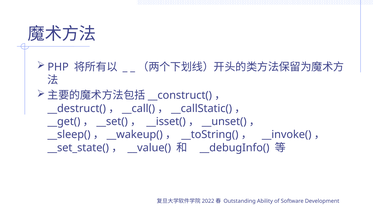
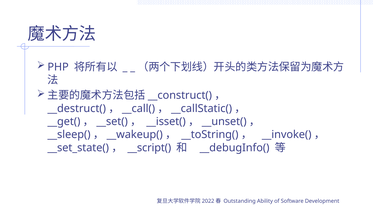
__value(: __value( -> __script( (149, 148)
